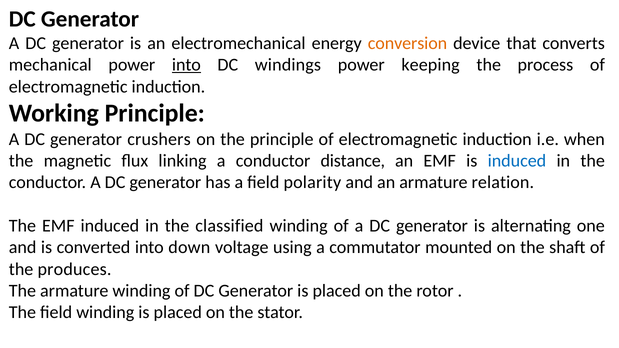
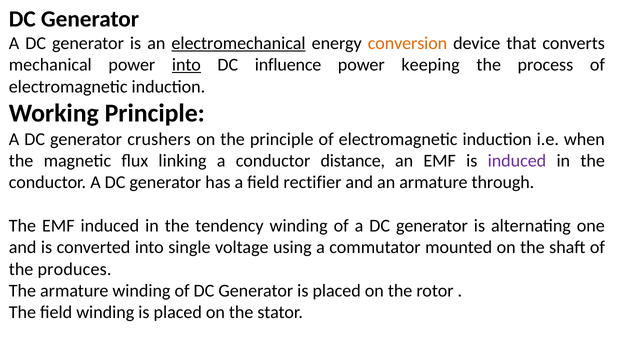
electromechanical underline: none -> present (239, 43)
windings: windings -> influence (288, 65)
induced colour: blue -> purple (517, 161)
polarity: polarity -> rectifier (312, 183)
relation: relation -> through (503, 183)
classified: classified -> tendency (229, 226)
down: down -> single (189, 248)
